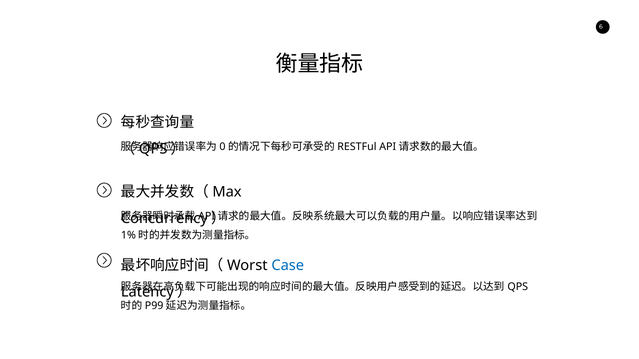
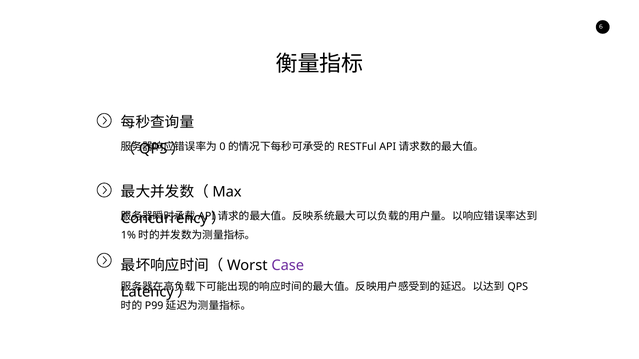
Case colour: blue -> purple (288, 266)
